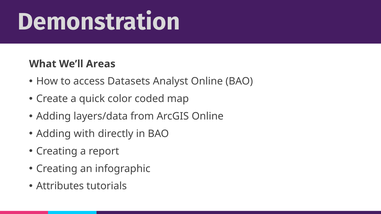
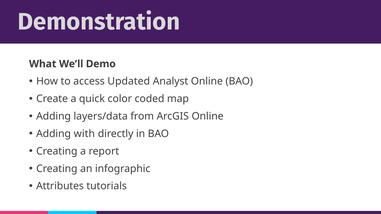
Areas: Areas -> Demo (101, 64)
Datasets: Datasets -> Updated (129, 81)
